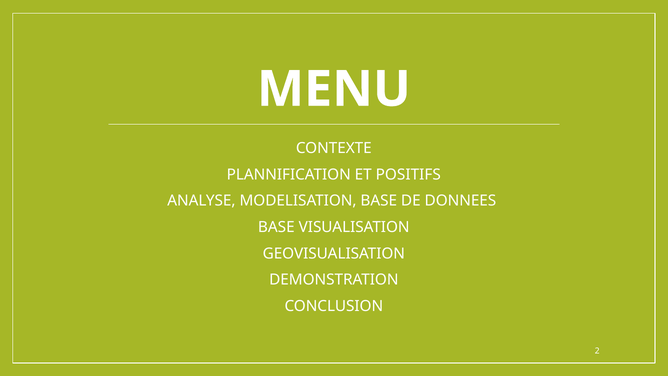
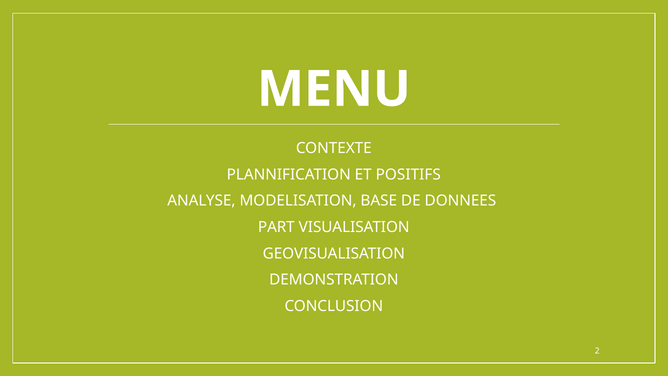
BASE: BASE -> PART (276, 227)
